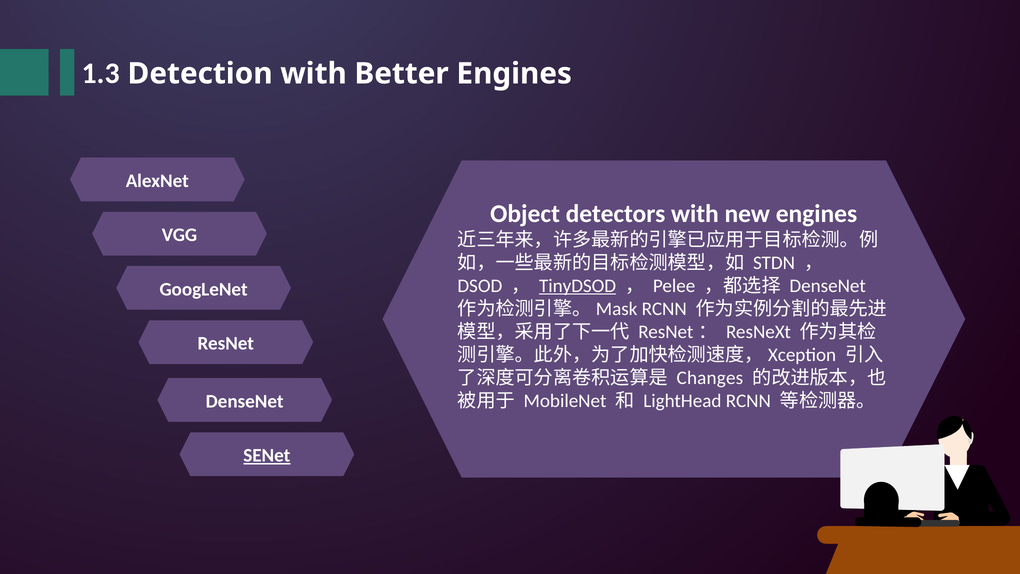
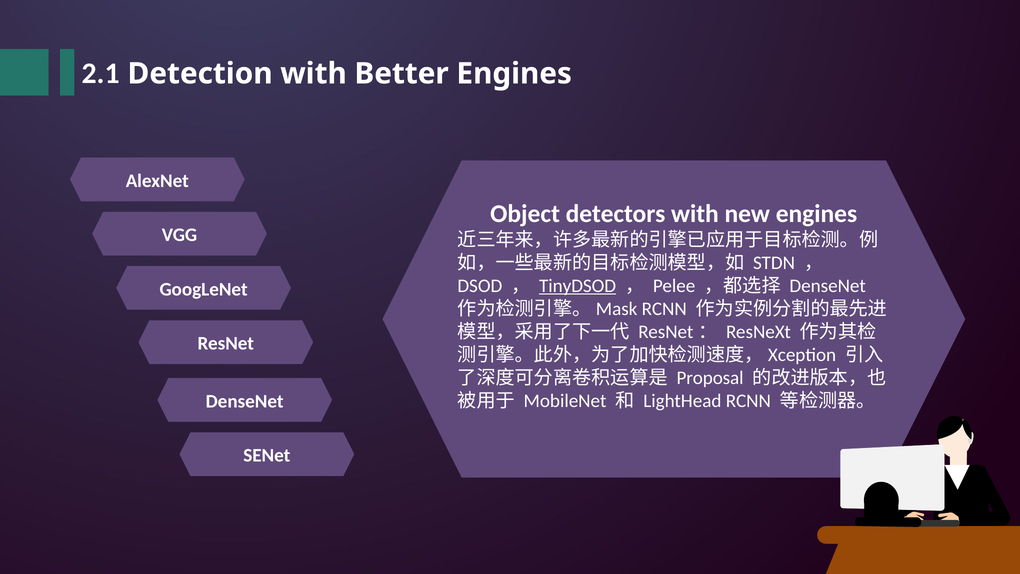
1.3: 1.3 -> 2.1 (101, 74)
Changes: Changes -> Proposal (710, 378)
SENet underline: present -> none (267, 455)
